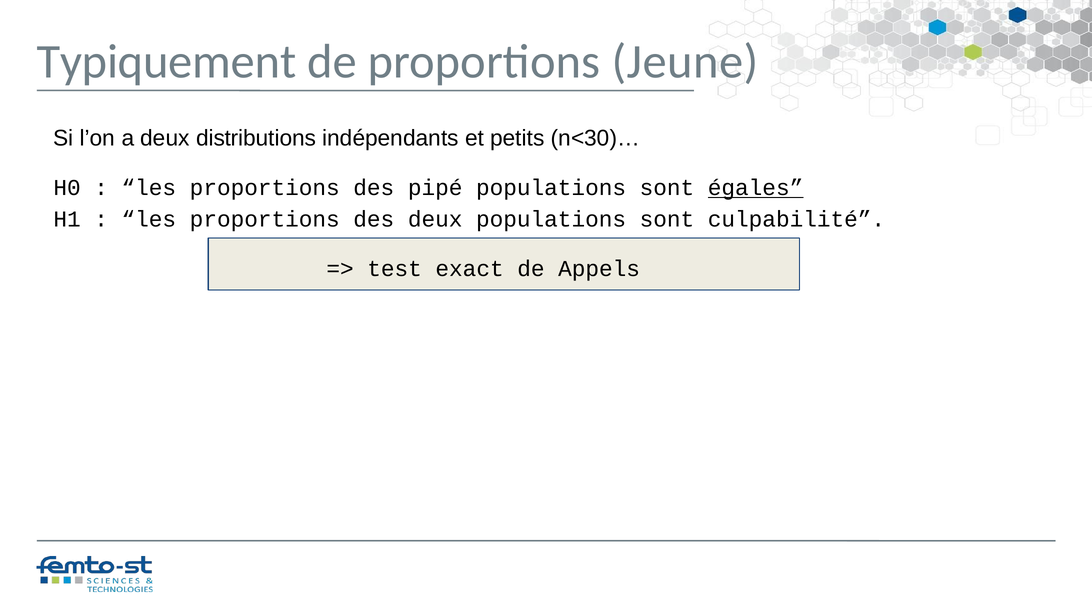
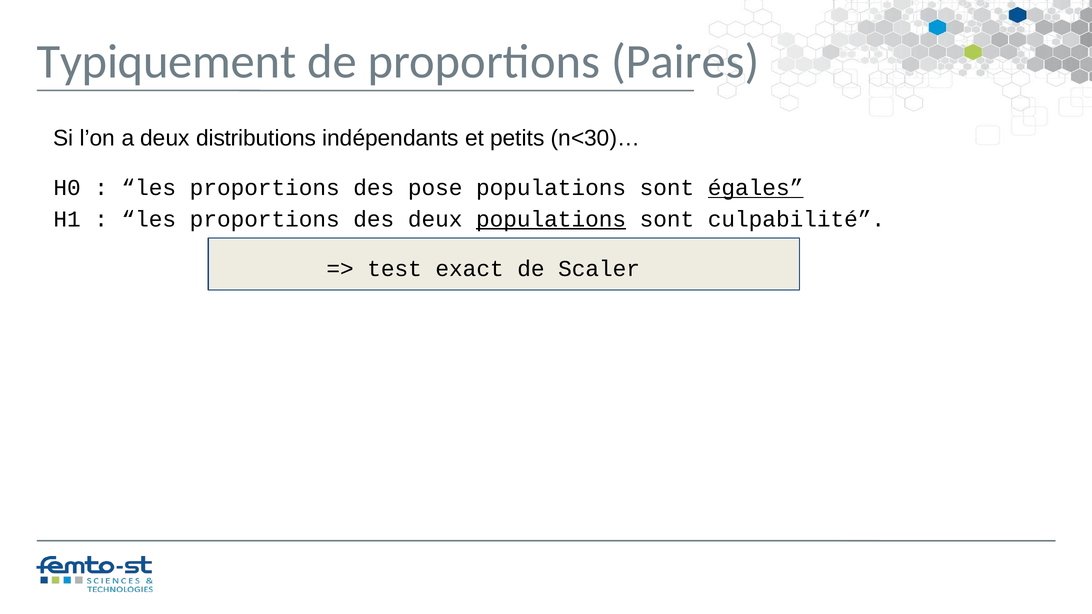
Jeune: Jeune -> Paires (685, 62)
pipé: pipé -> pose (435, 188)
populations underline: none -> present (551, 219)
Appels: Appels -> Scaler (599, 269)
